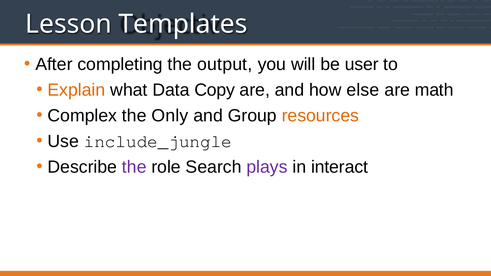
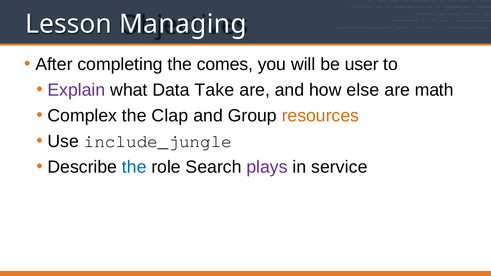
Templates: Templates -> Managing (183, 24)
output: output -> comes (225, 64)
Explain colour: orange -> purple (76, 90)
Copy: Copy -> Take (215, 90)
Only: Only -> Clap (170, 116)
the colour: purple -> blue (134, 167)
interact: interact -> service (339, 167)
